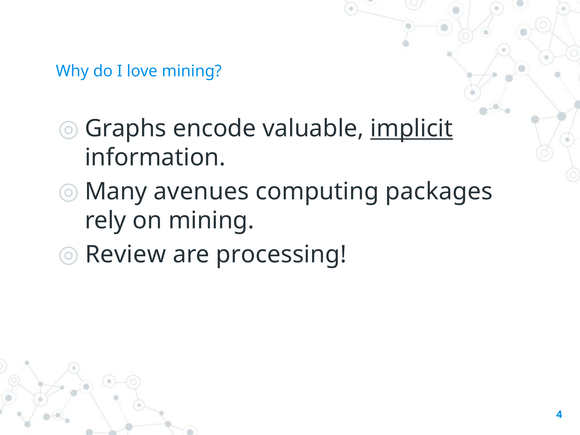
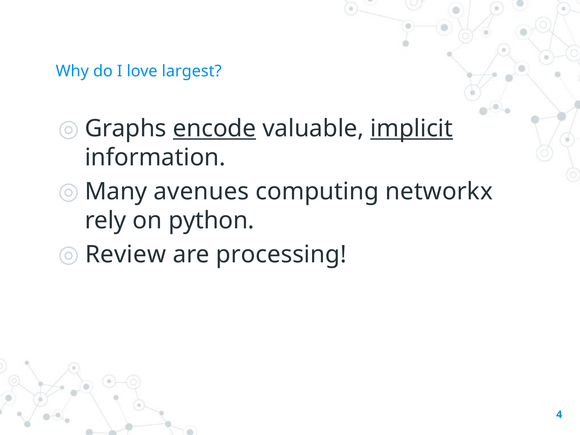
love mining: mining -> largest (192, 71)
encode underline: none -> present (214, 129)
packages: packages -> networkx (439, 192)
on mining: mining -> python (211, 221)
